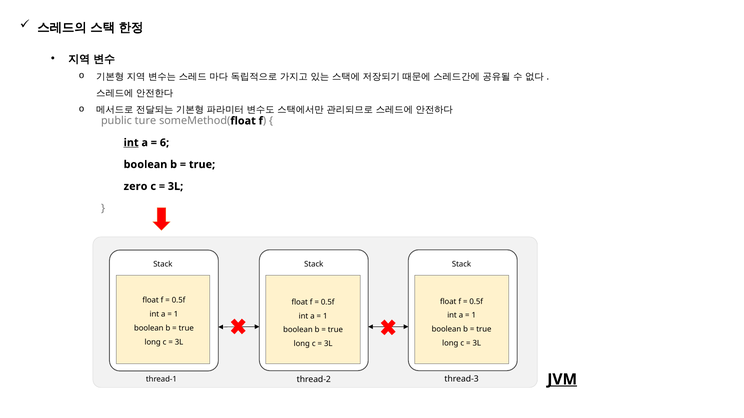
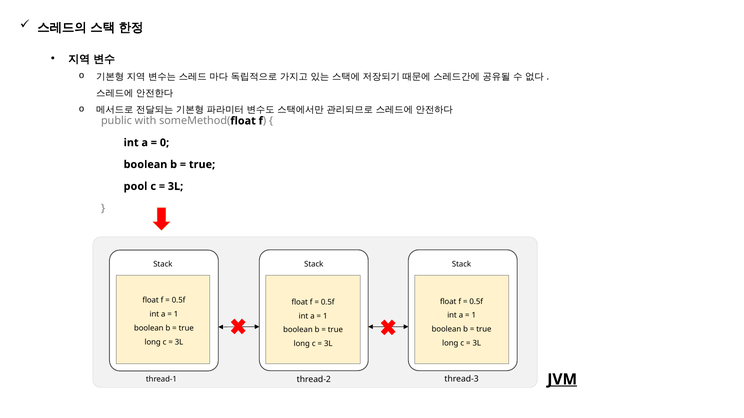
ture: ture -> with (146, 121)
int underline: present -> none (131, 143)
6: 6 -> 0 (164, 143)
zero: zero -> pool (136, 187)
